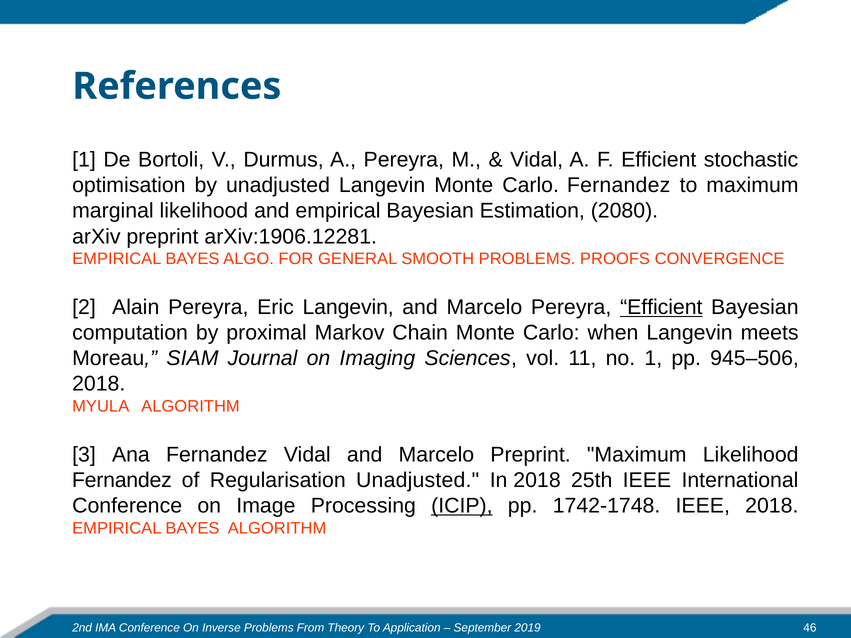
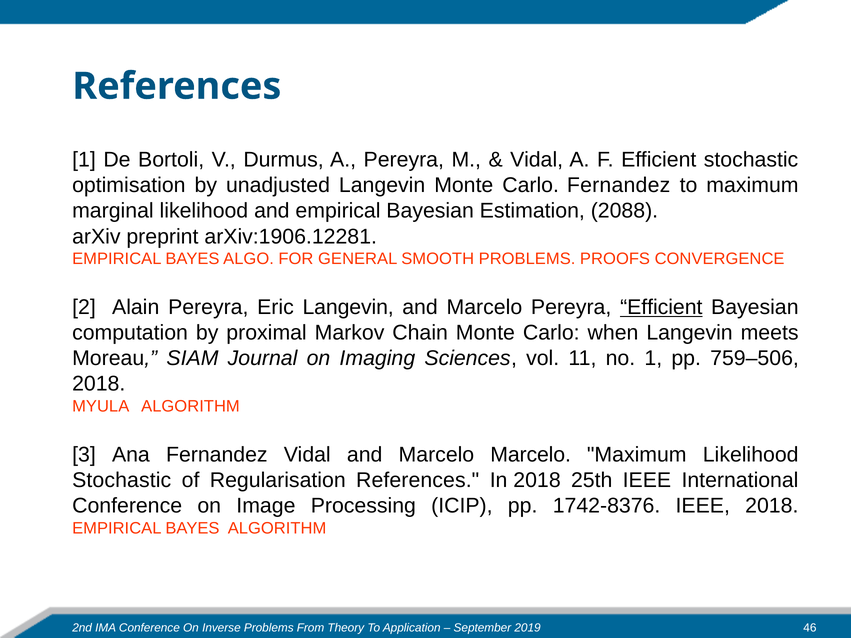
2080: 2080 -> 2088 (624, 211)
945–506: 945–506 -> 759–506 (755, 359)
Marcelo Preprint: Preprint -> Marcelo (531, 455)
Fernandez: Fernandez -> Stochastic (122, 481)
Regularisation Unadjusted: Unadjusted -> References (418, 481)
ICIP underline: present -> none (462, 506)
1742-1748: 1742-1748 -> 1742-8376 (607, 506)
